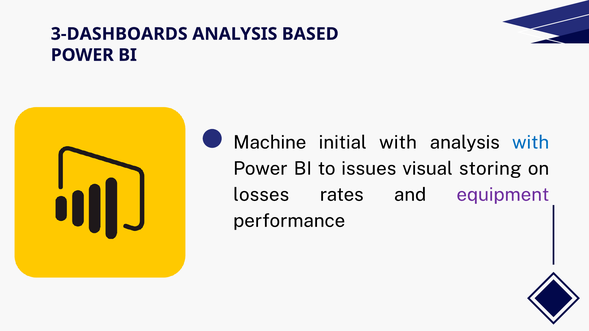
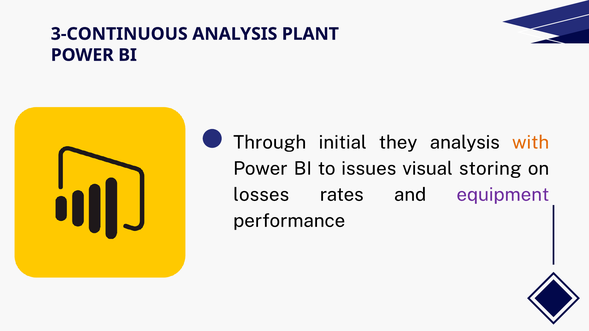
3-DASHBOARDS: 3-DASHBOARDS -> 3-CONTINUOUS (119, 34)
BASED: BASED -> PLANT (310, 34)
Machine: Machine -> Through (270, 143)
initial with: with -> they (398, 143)
with colour: blue -> orange (531, 143)
